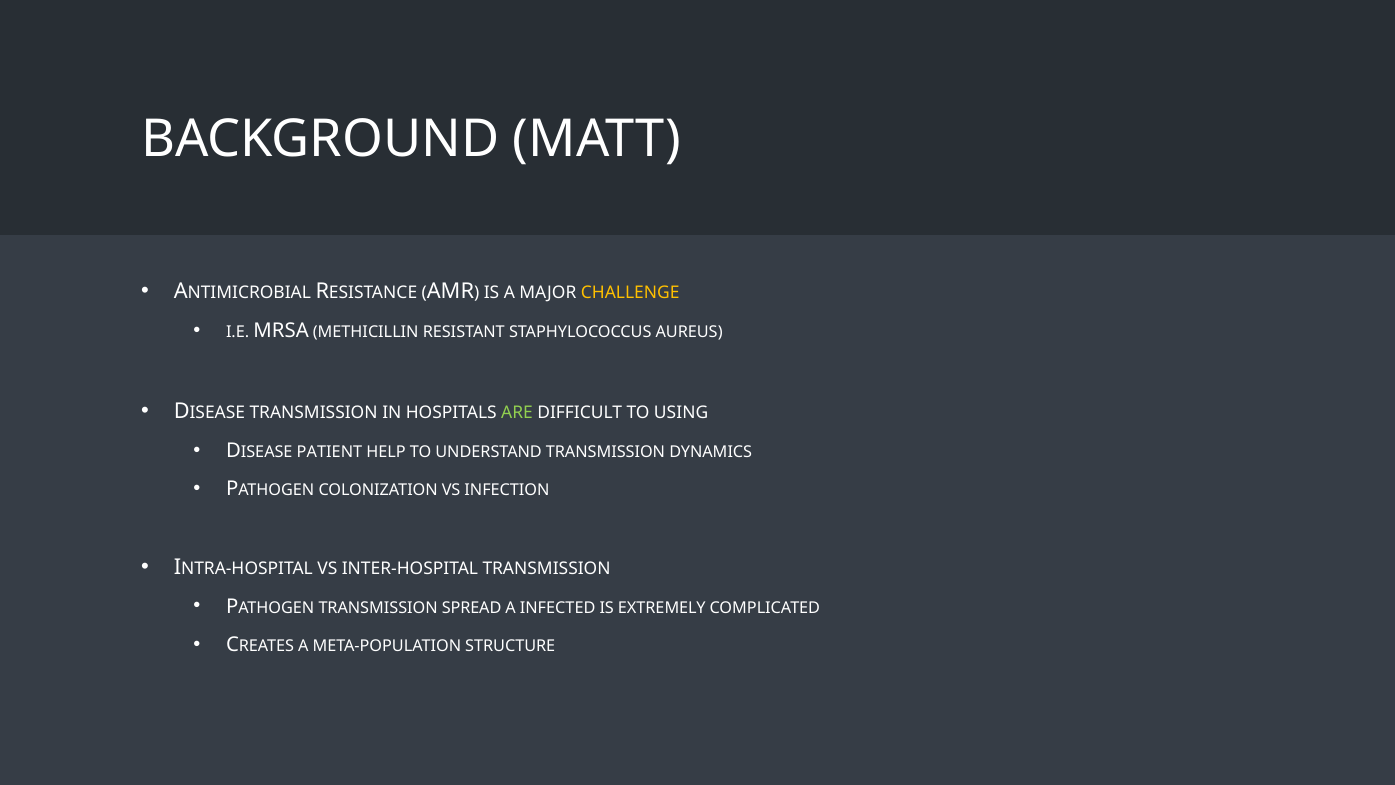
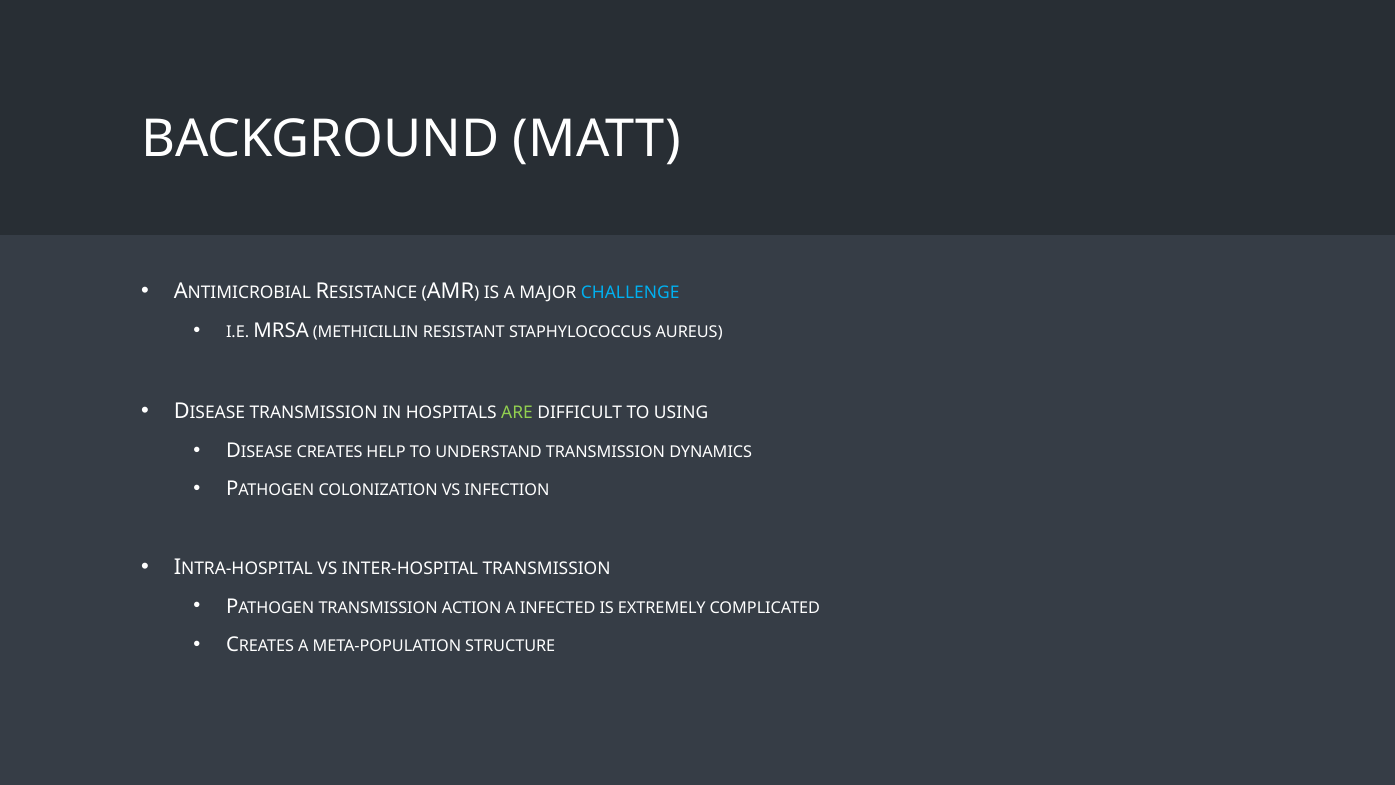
CHALLENGE colour: yellow -> light blue (630, 293)
DISEASE PATIENT: PATIENT -> CREATES (330, 452)
SPREAD: SPREAD -> ACTION (472, 608)
